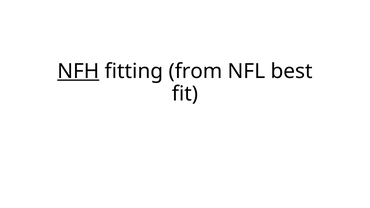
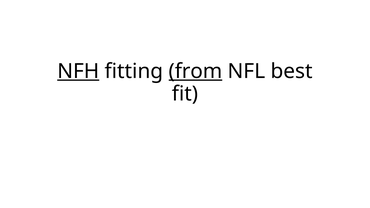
from underline: none -> present (195, 71)
